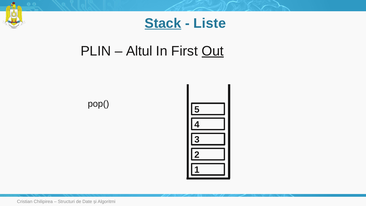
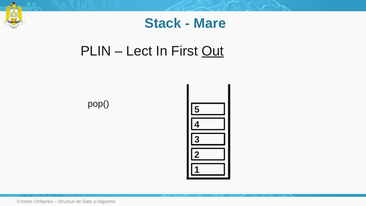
Stack underline: present -> none (163, 23)
Liste: Liste -> Mare (210, 23)
Altul: Altul -> Lect (139, 51)
